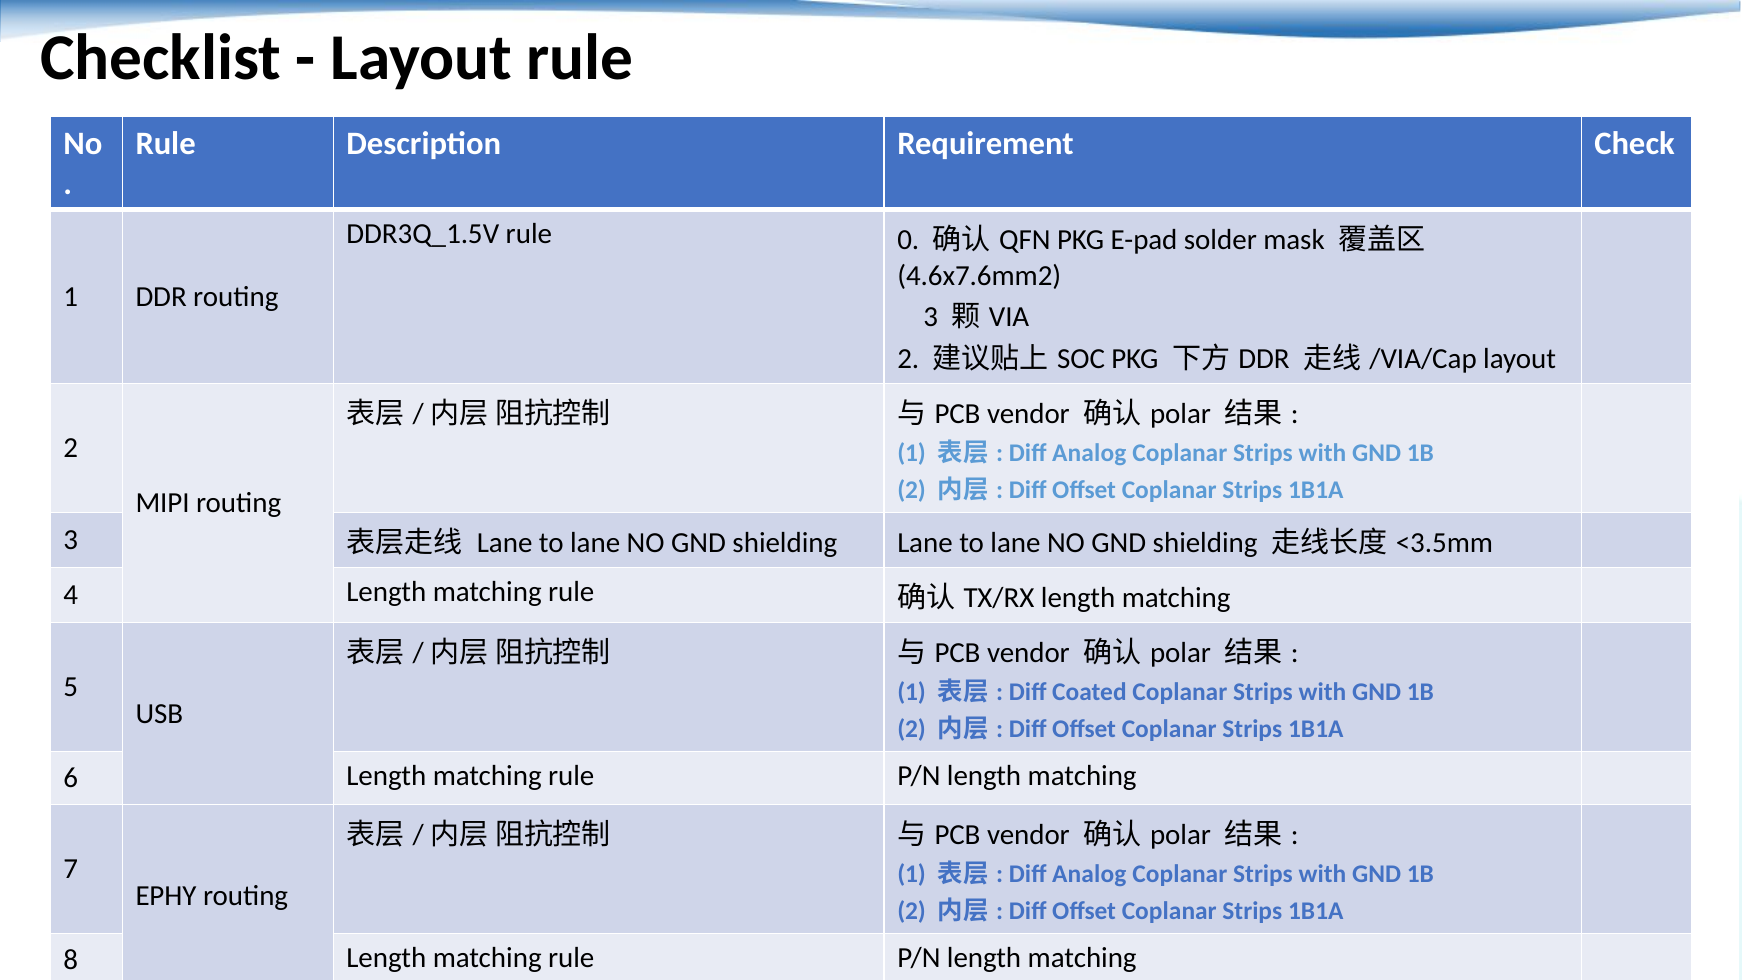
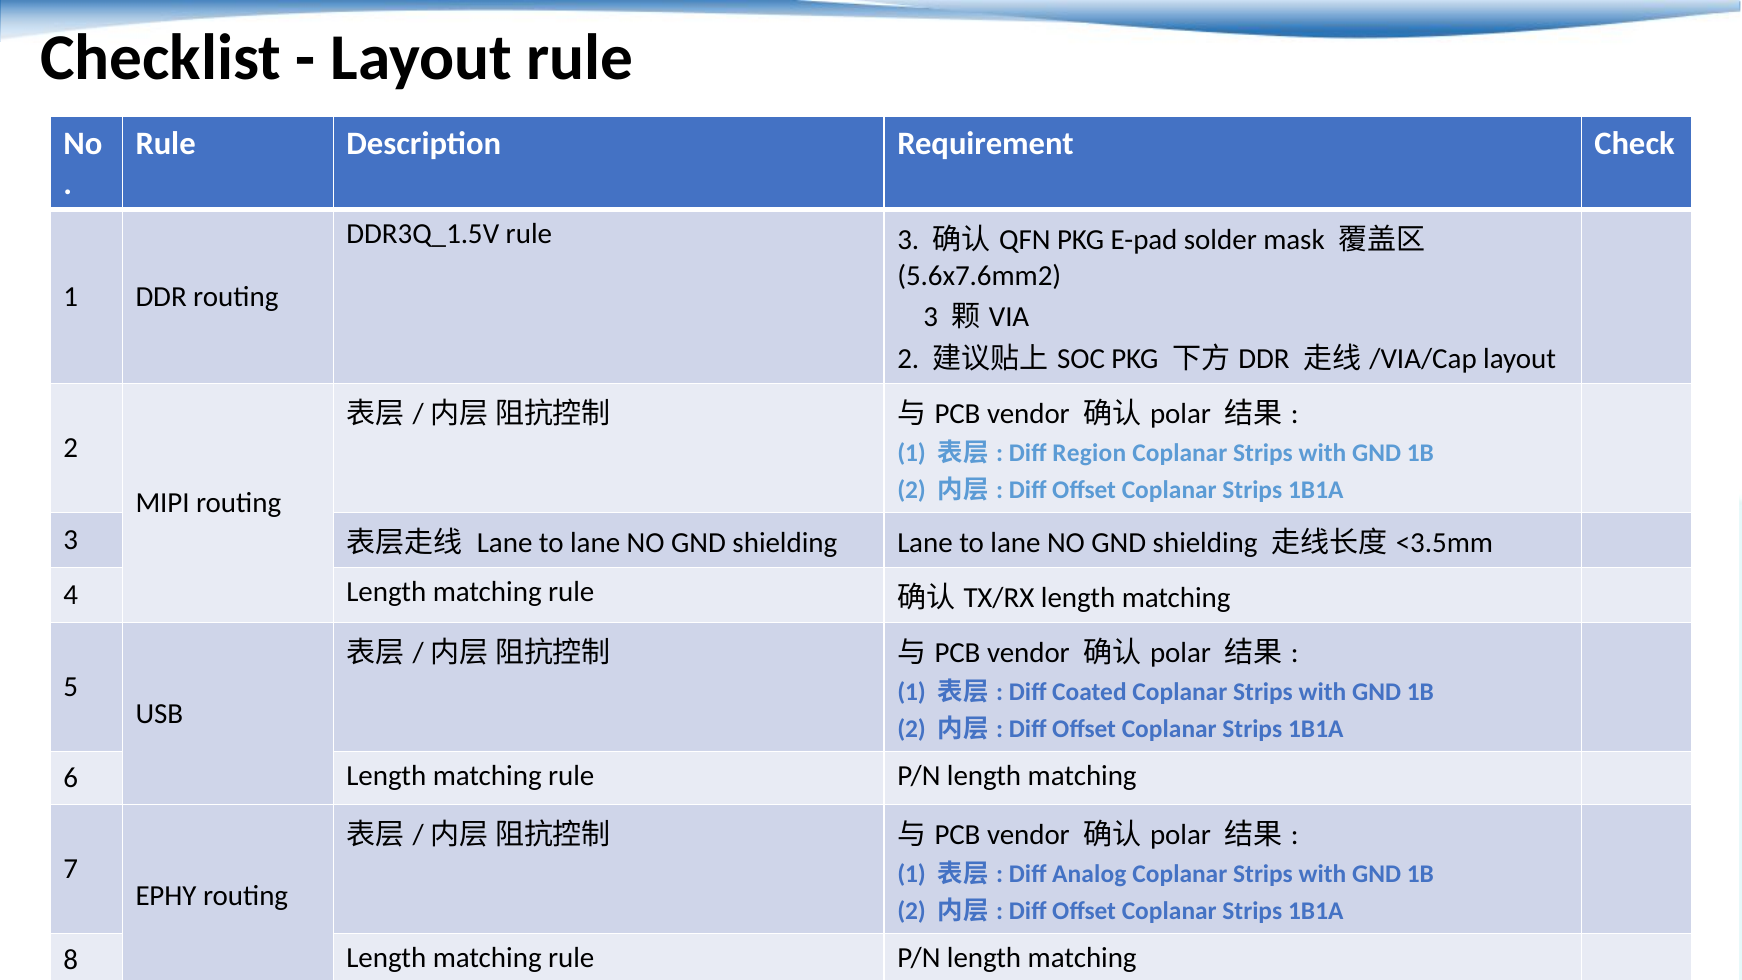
rule 0: 0 -> 3 (908, 240)
4.6x7.6mm2: 4.6x7.6mm2 -> 5.6x7.6mm2 (979, 276)
Analog: Analog -> Region (1089, 453)
